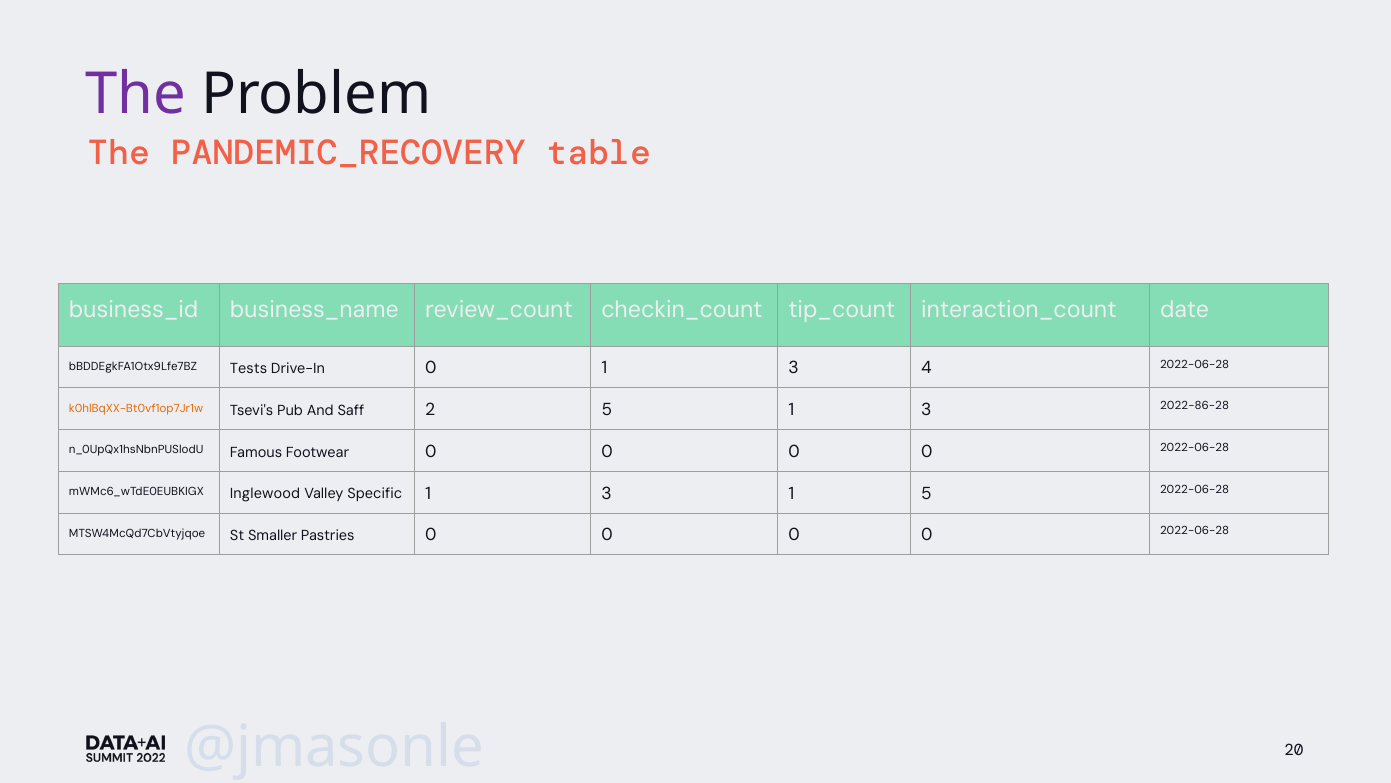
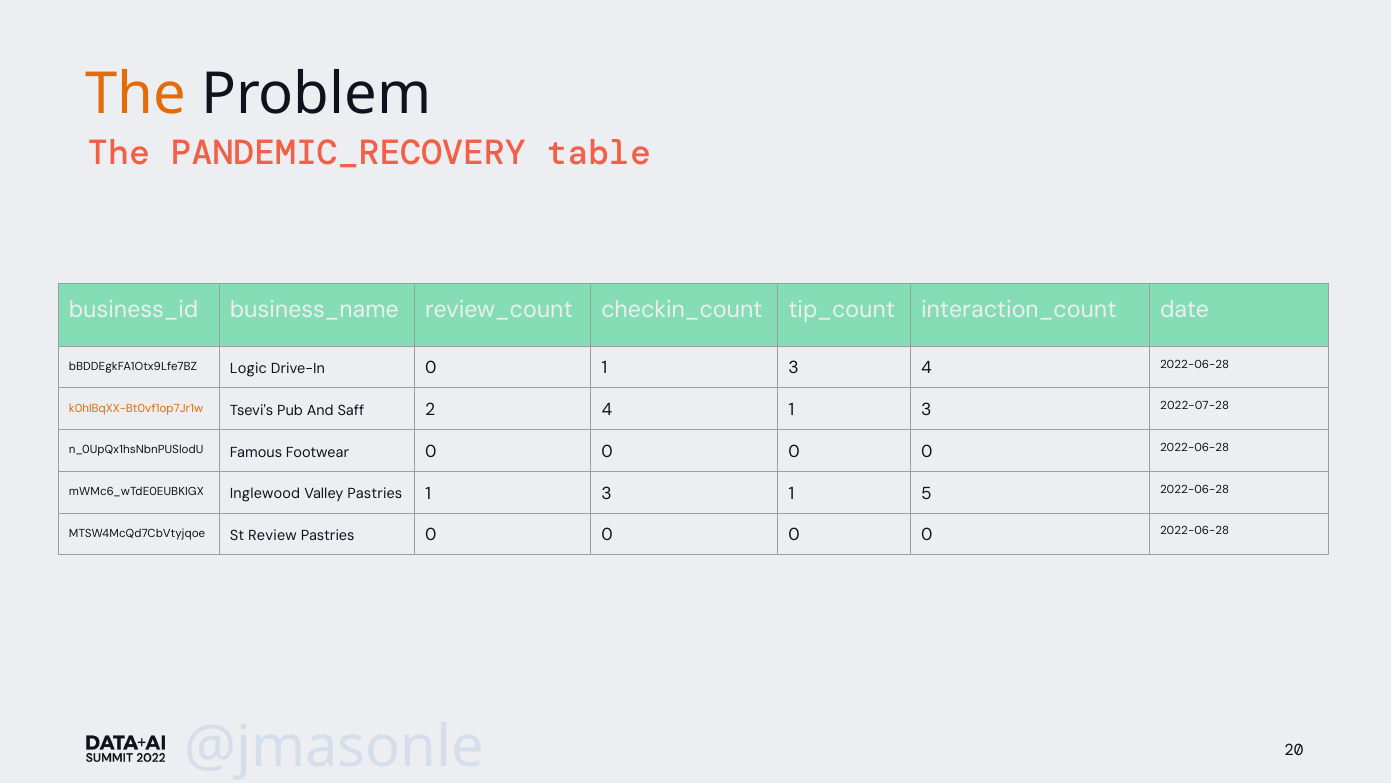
The colour: purple -> orange (136, 94)
Tests: Tests -> Logic (248, 369)
2 5: 5 -> 4 (607, 410)
2022-86-28: 2022-86-28 -> 2022-07-28 (1195, 406)
Valley Specific: Specific -> Pastries (375, 494)
Smaller: Smaller -> Review (272, 536)
